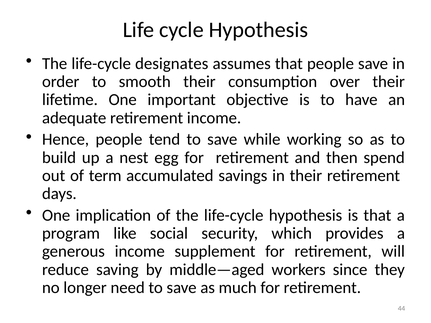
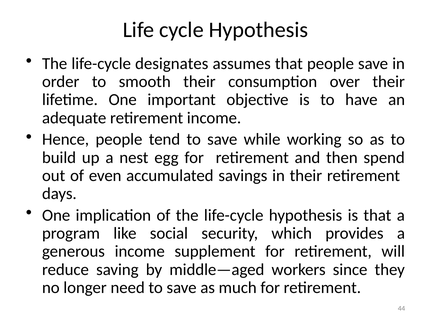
term: term -> even (105, 176)
